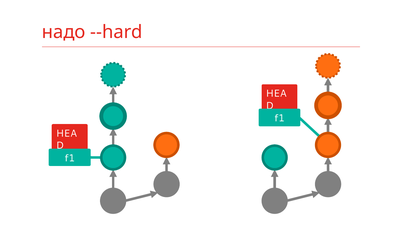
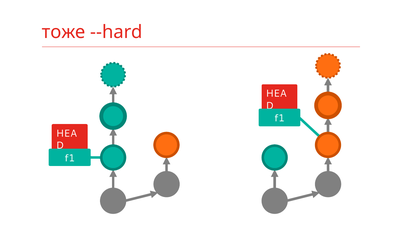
надо: надо -> тоже (64, 32)
